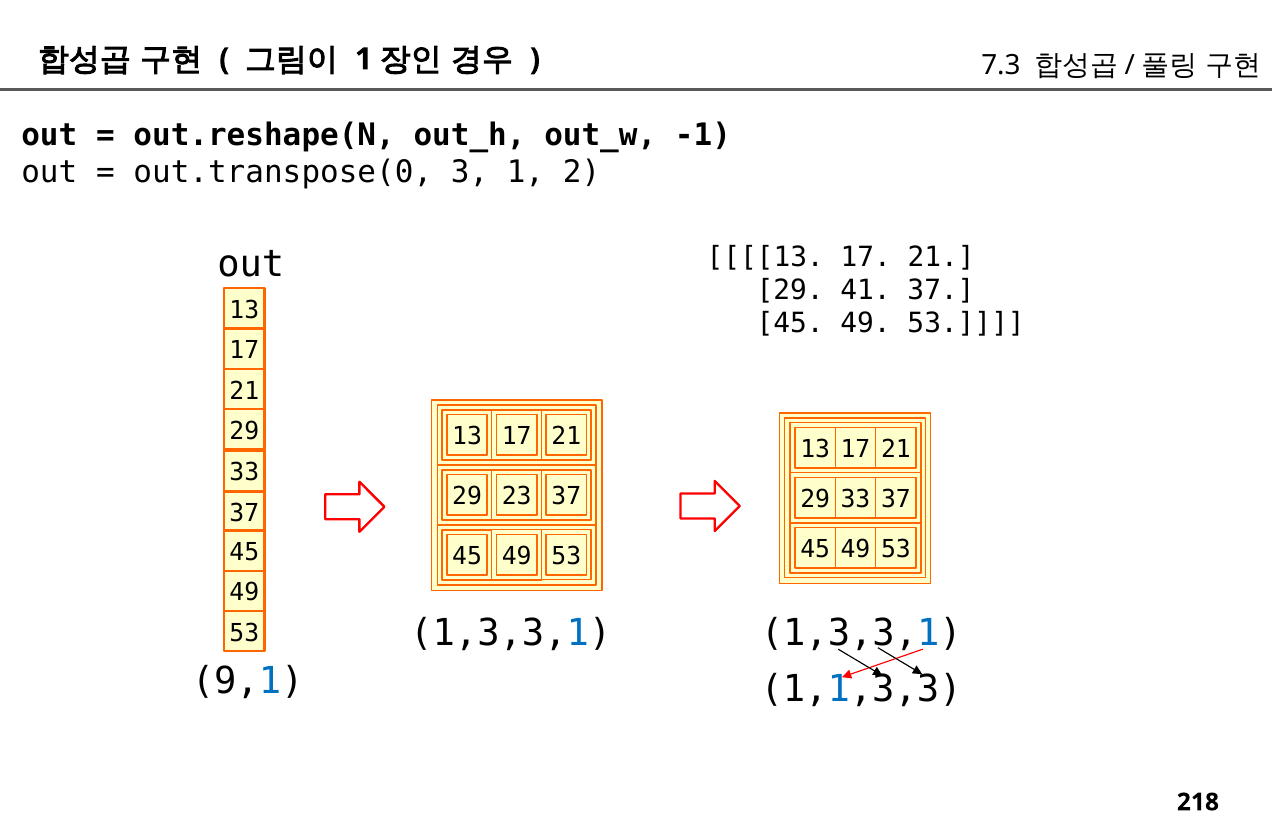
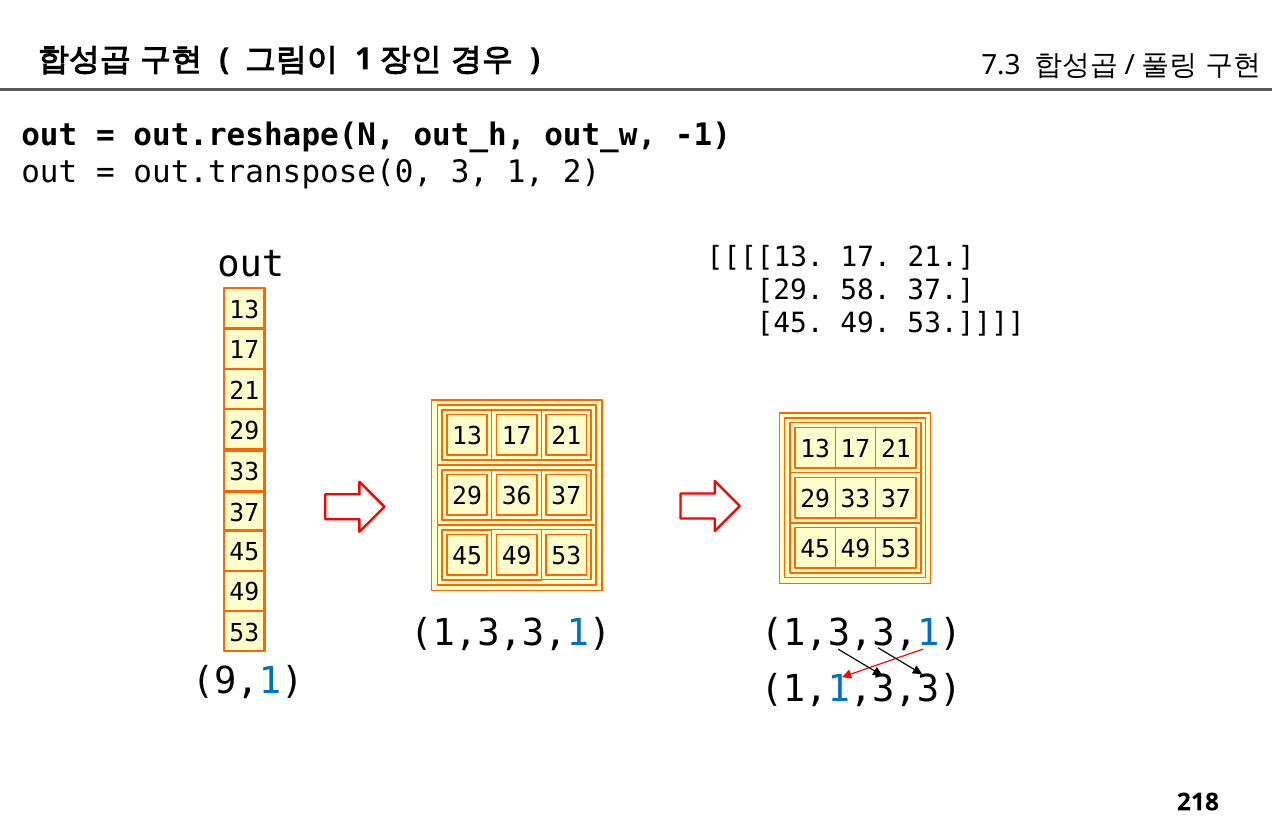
41: 41 -> 58 (866, 290)
23: 23 -> 36 (517, 496)
